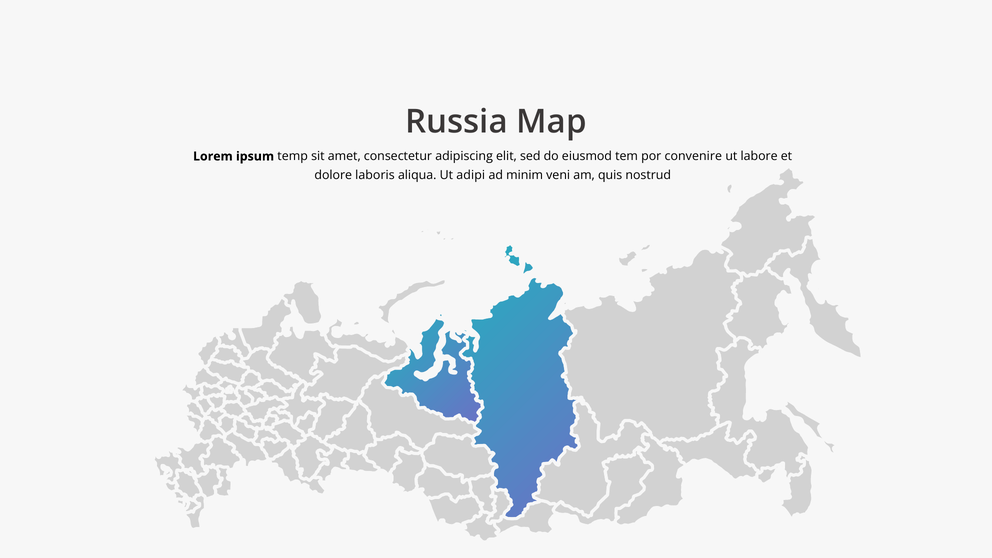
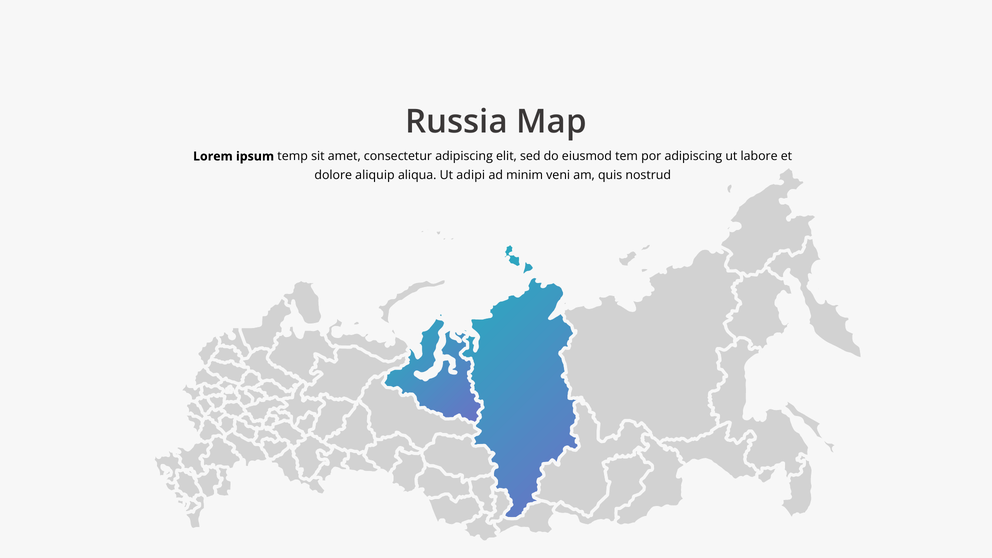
por convenire: convenire -> adipiscing (693, 156)
laboris: laboris -> aliquip (375, 175)
